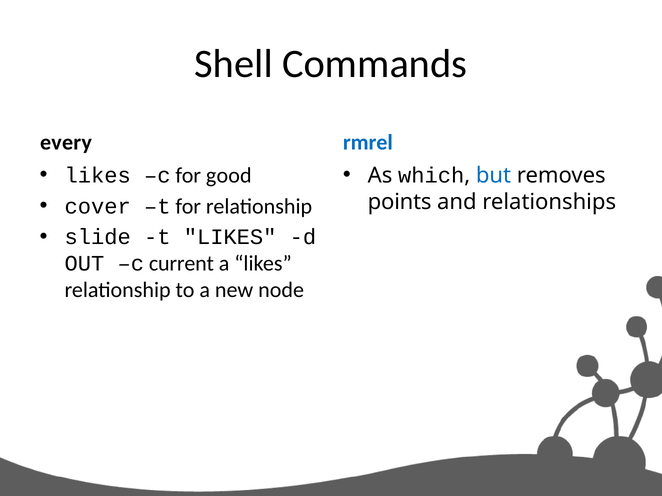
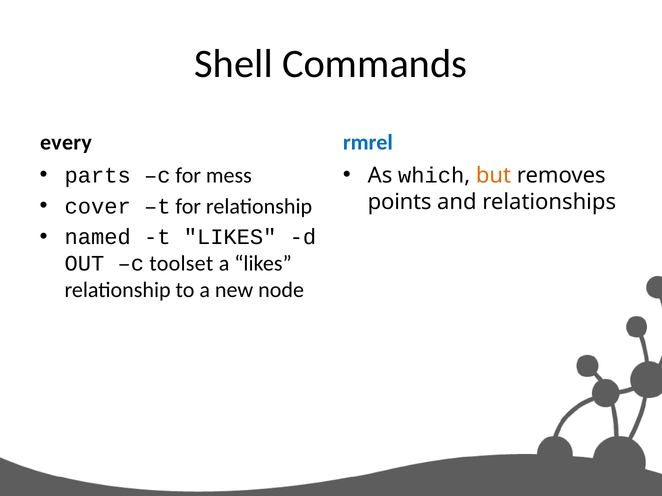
likes: likes -> parts (98, 176)
good: good -> mess (229, 176)
but colour: blue -> orange (493, 176)
slide: slide -> named (98, 237)
current: current -> toolset (181, 264)
